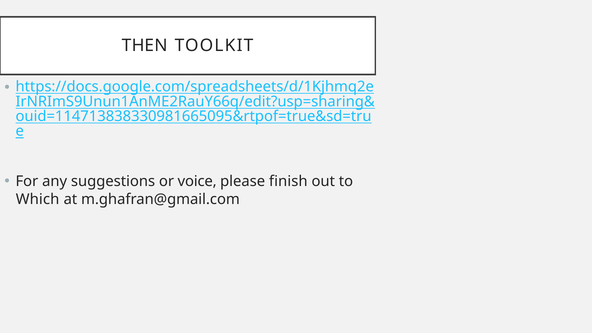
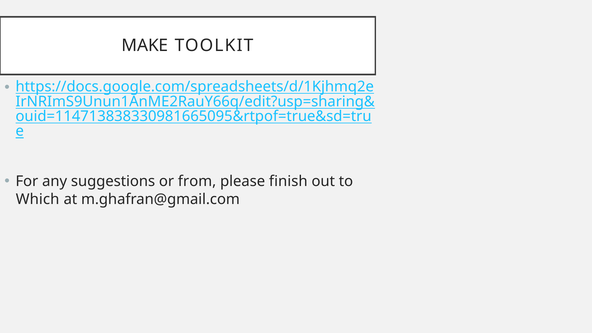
THEN: THEN -> MAKE (145, 46)
voice: voice -> from (197, 181)
